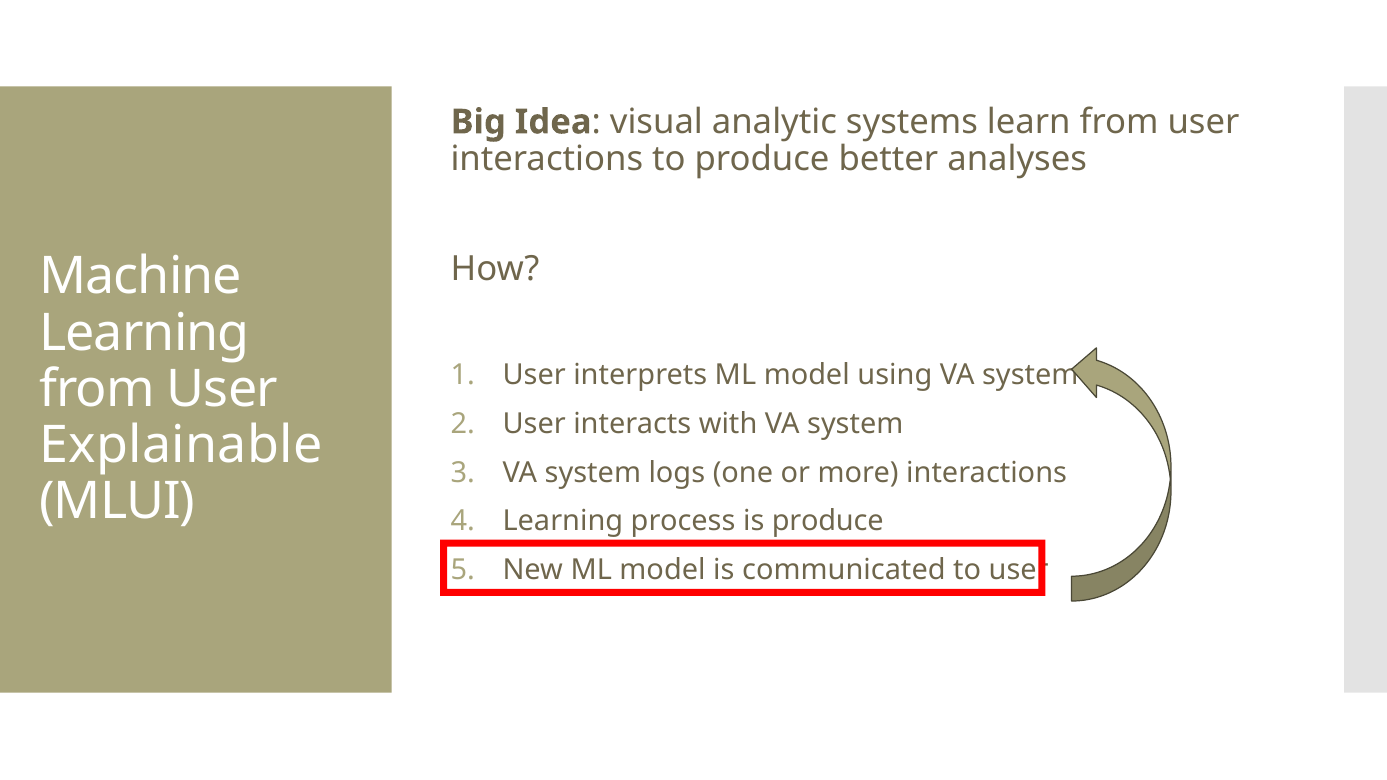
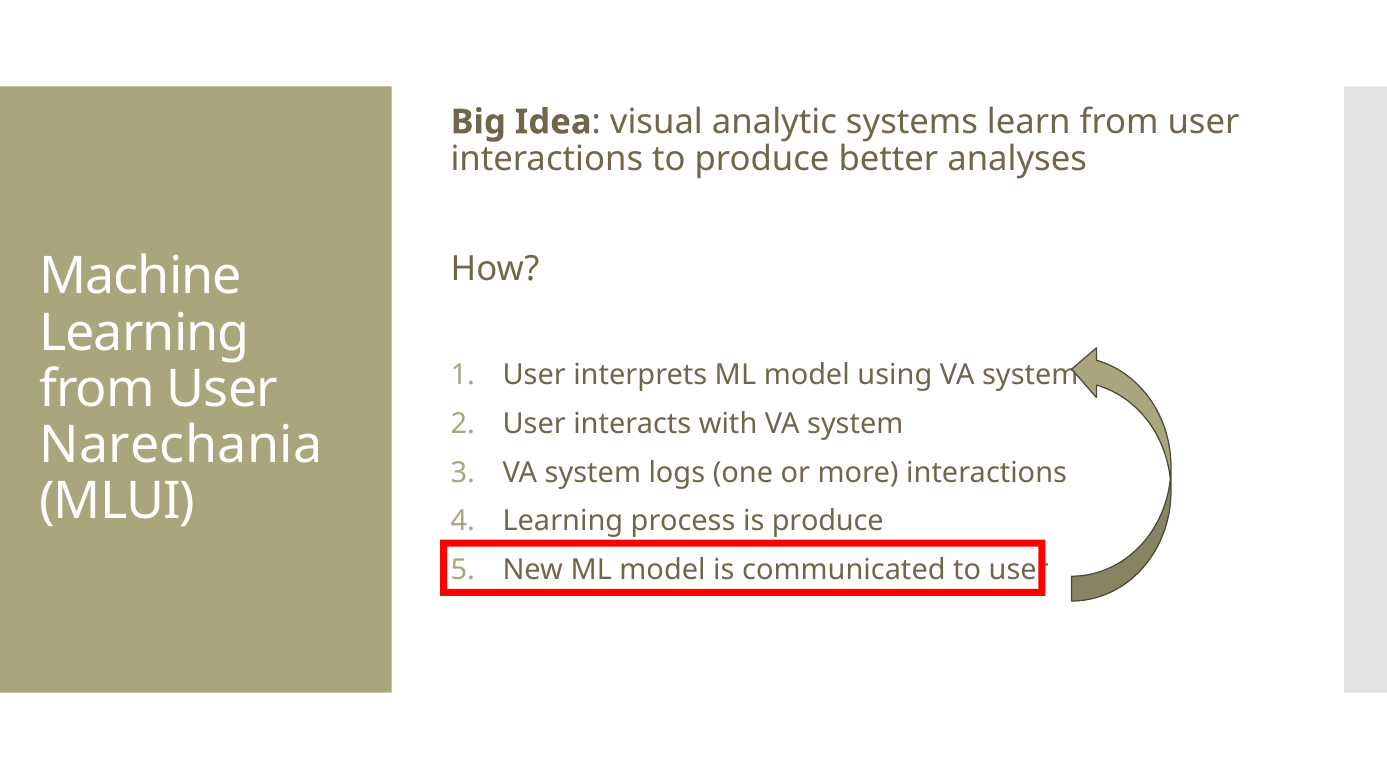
Explainable: Explainable -> Narechania (181, 445)
